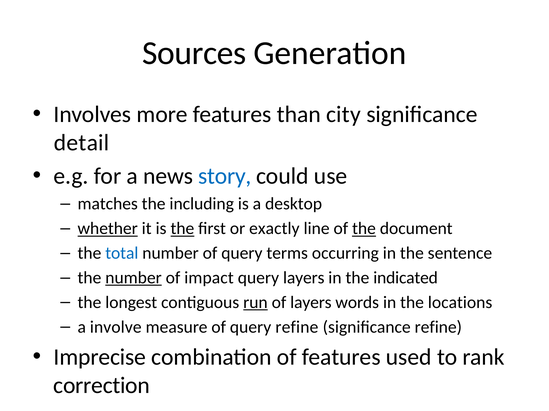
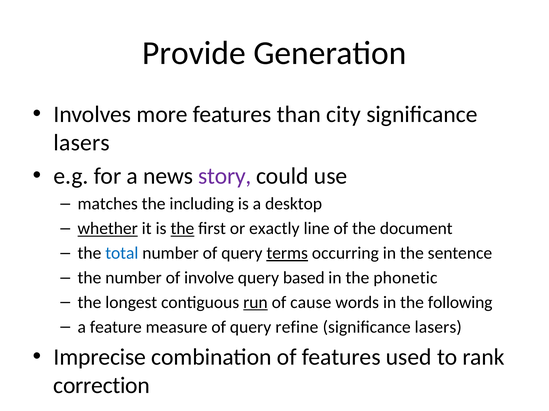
Sources: Sources -> Provide (194, 53)
detail: detail -> lasers (82, 143)
story colour: blue -> purple (225, 176)
the underline: present -> none (364, 229)
terms underline: none -> present (287, 254)
number underline: present -> none (134, 278)
impact: impact -> involve (209, 278)
query layers: layers -> based (304, 278)
indicated: indicated -> phonetic (405, 278)
of layers: layers -> cause (311, 303)
locations: locations -> following (460, 303)
involve: involve -> feature (116, 328)
refine: refine -> lasers (438, 328)
